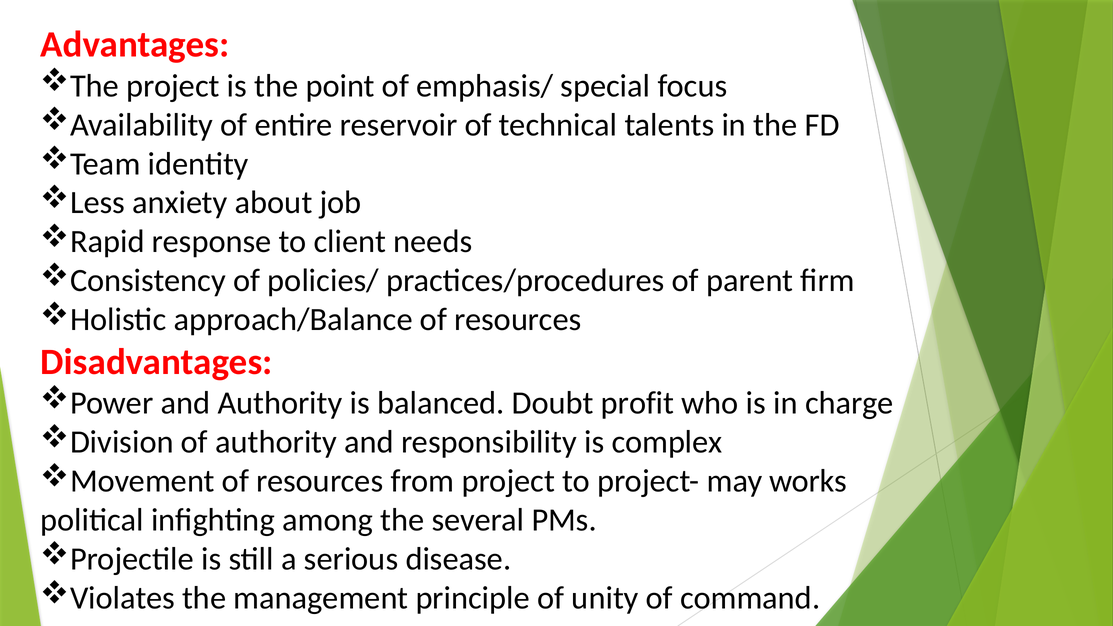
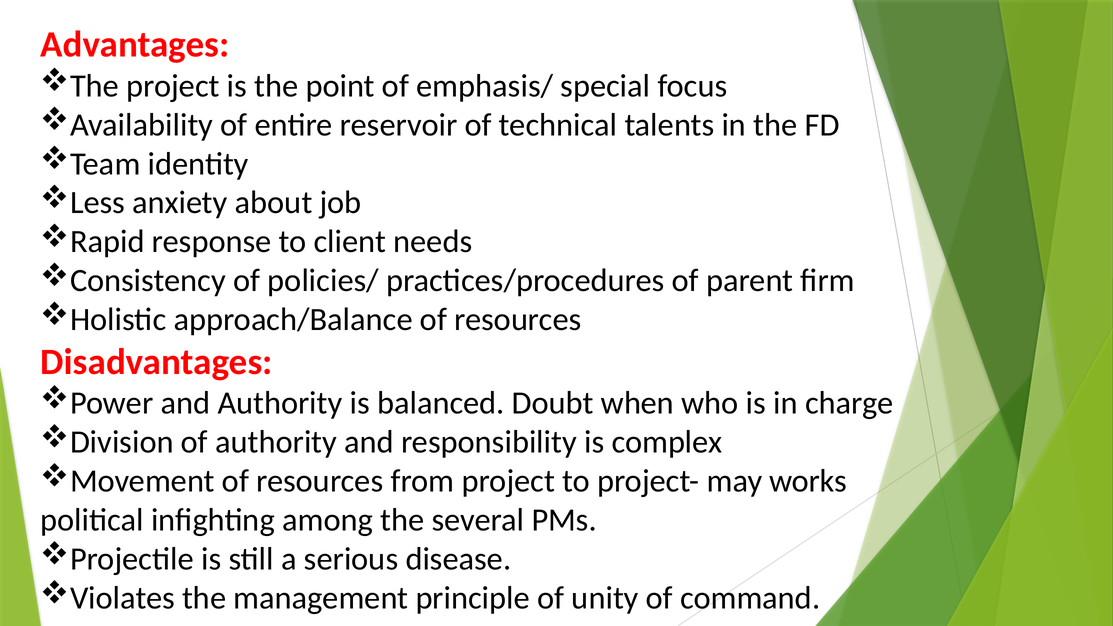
profit: profit -> when (637, 403)
